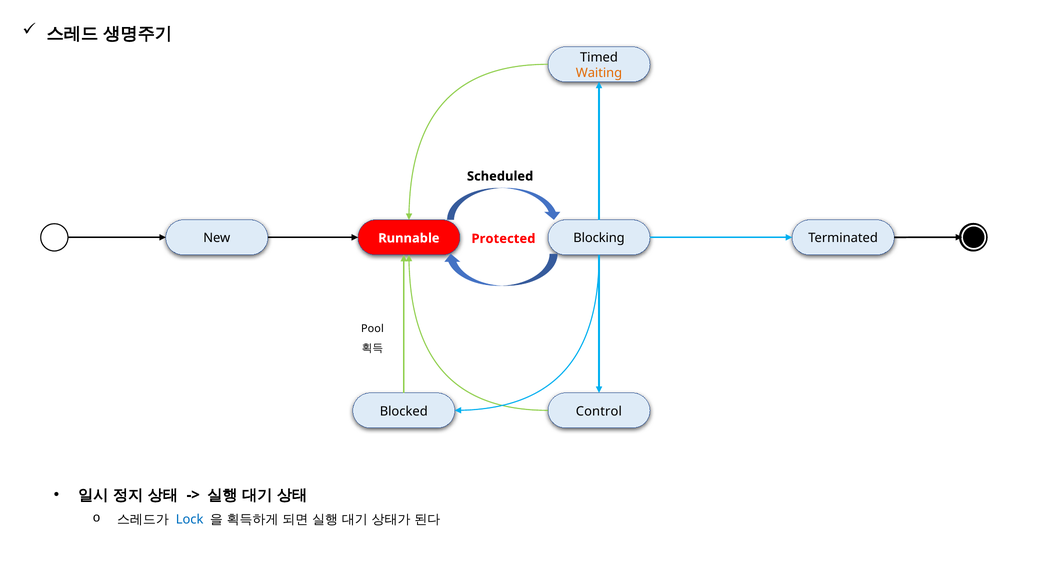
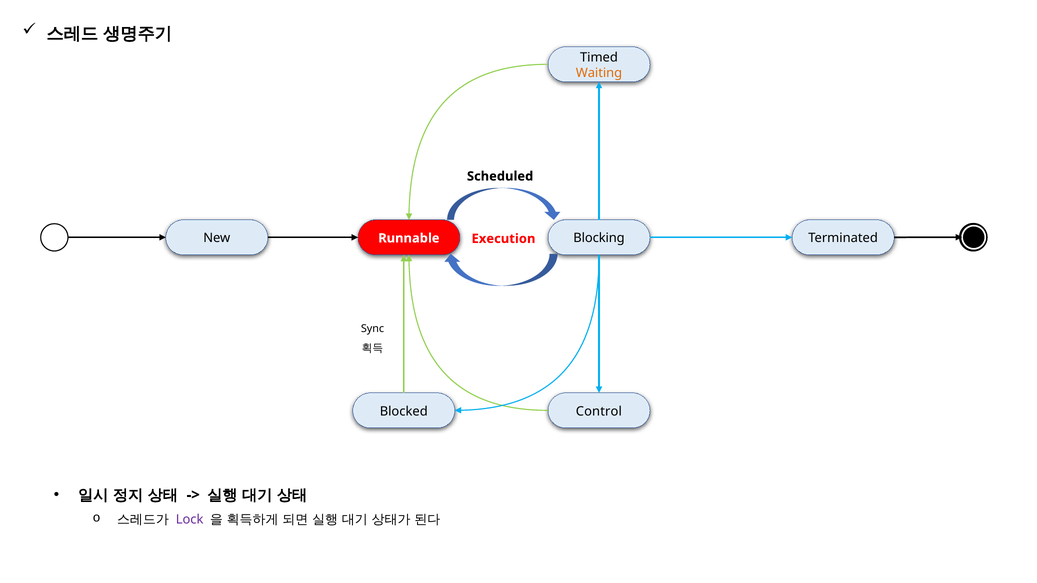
Protected: Protected -> Execution (503, 239)
Pool: Pool -> Sync (373, 329)
Lock colour: blue -> purple (190, 520)
